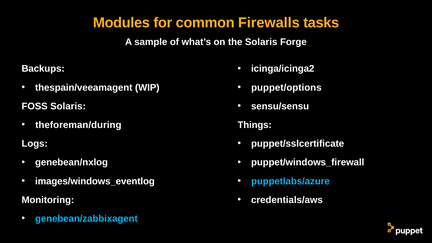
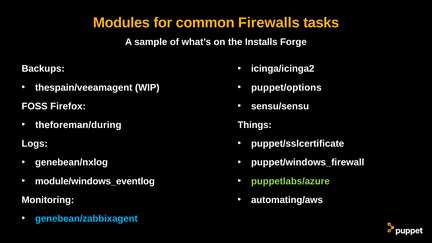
the Solaris: Solaris -> Installs (261, 42)
FOSS Solaris: Solaris -> Firefox (68, 106)
images/windows_eventlog: images/windows_eventlog -> module/windows_eventlog (95, 181)
puppetlabs/azure colour: light blue -> light green (290, 181)
credentials/aws: credentials/aws -> automating/aws (287, 200)
